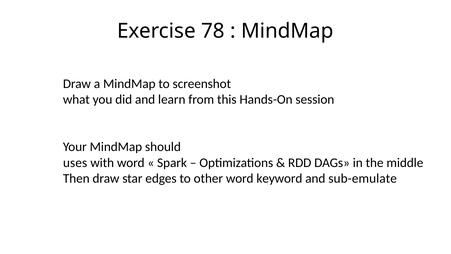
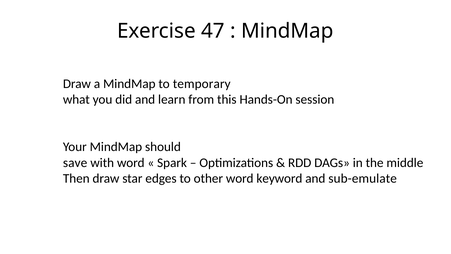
78: 78 -> 47 (213, 31)
screenshot: screenshot -> temporary (202, 84)
uses: uses -> save (75, 163)
